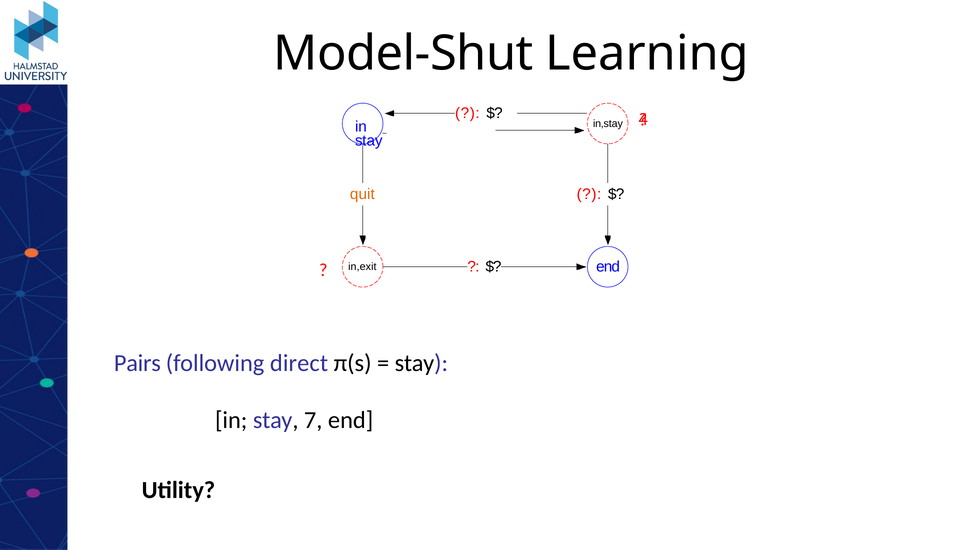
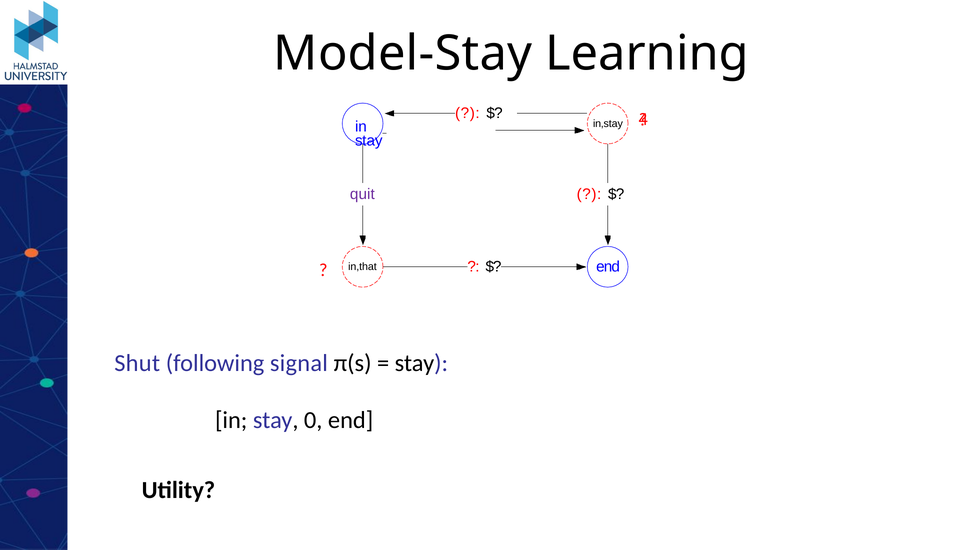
Model-Shut: Model-Shut -> Model-Stay (403, 54)
quit colour: orange -> purple (362, 194)
in,exit: in,exit -> in,that (362, 267)
Pairs: Pairs -> Shut (137, 363)
direct: direct -> signal (299, 363)
7: 7 -> 0 (313, 420)
